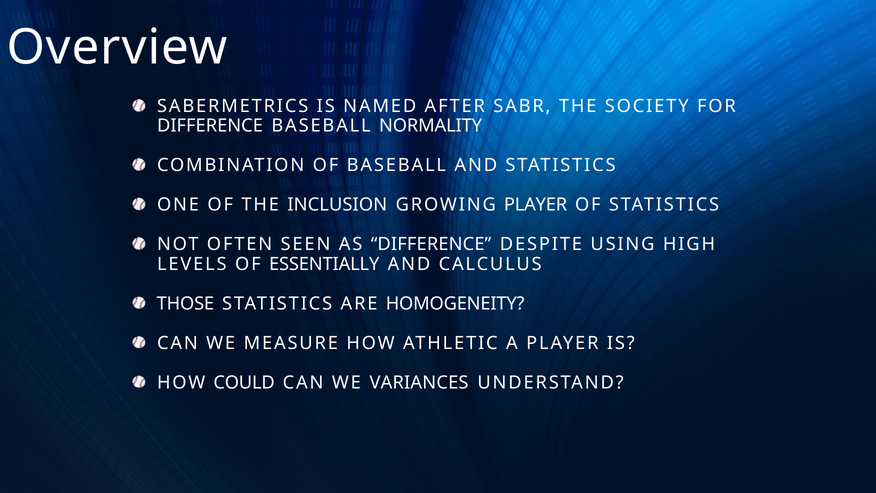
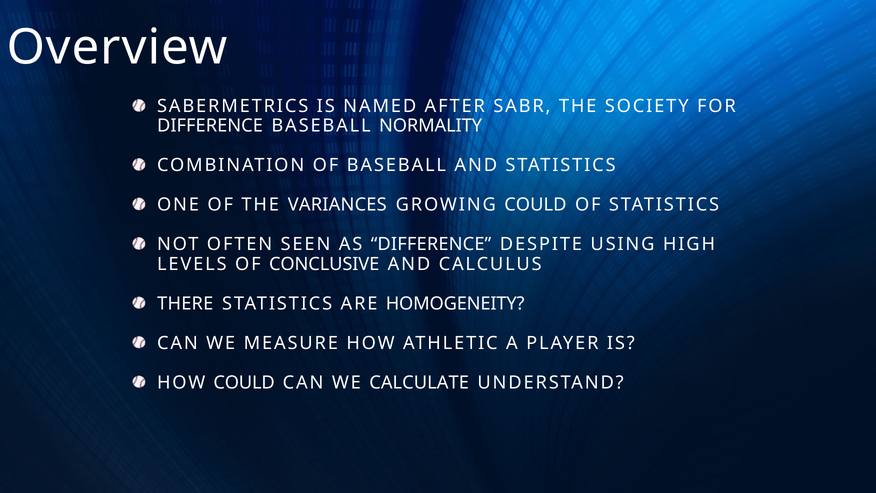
INCLUSION: INCLUSION -> VARIANCES (337, 205)
GROWING PLAYER: PLAYER -> COULD (535, 205)
ESSENTIALLY: ESSENTIALLY -> CONCLUSIVE (324, 264)
THOSE: THOSE -> THERE (185, 304)
VARIANCES: VARIANCES -> CALCULATE (419, 383)
